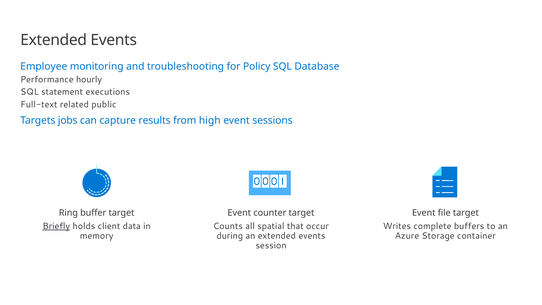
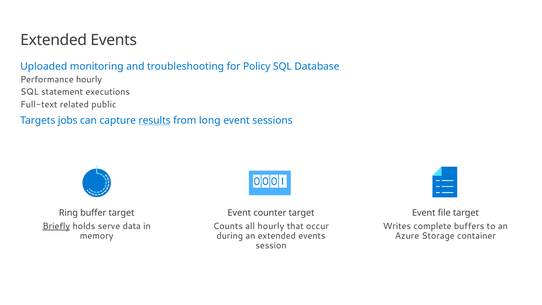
Employee: Employee -> Uploaded (44, 66)
results underline: none -> present (155, 120)
high: high -> long (210, 120)
client: client -> serve (109, 226)
all spatial: spatial -> hourly (271, 226)
